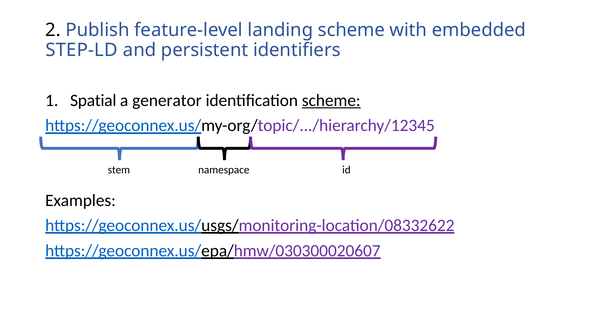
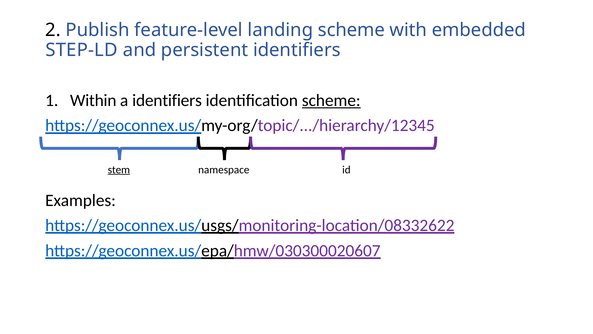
Spatial: Spatial -> Within (93, 100)
a generator: generator -> identifiers (167, 100)
stem underline: none -> present (119, 169)
